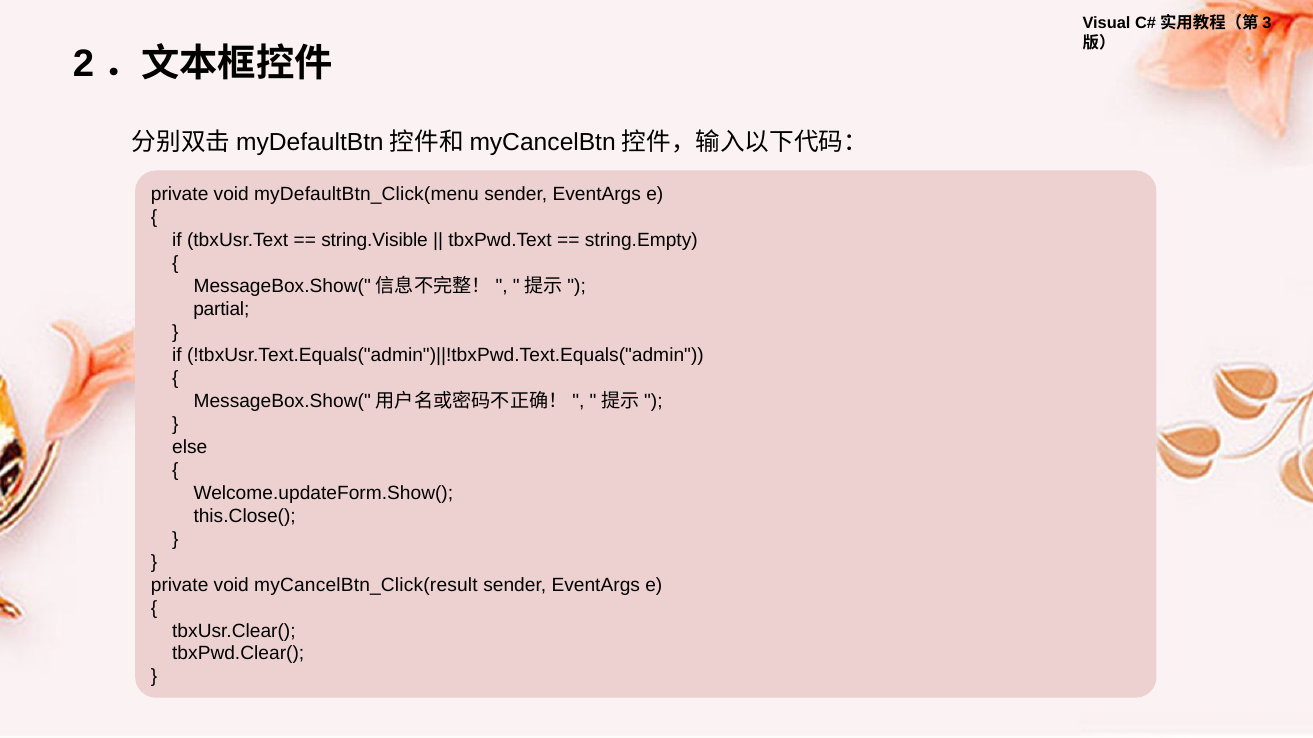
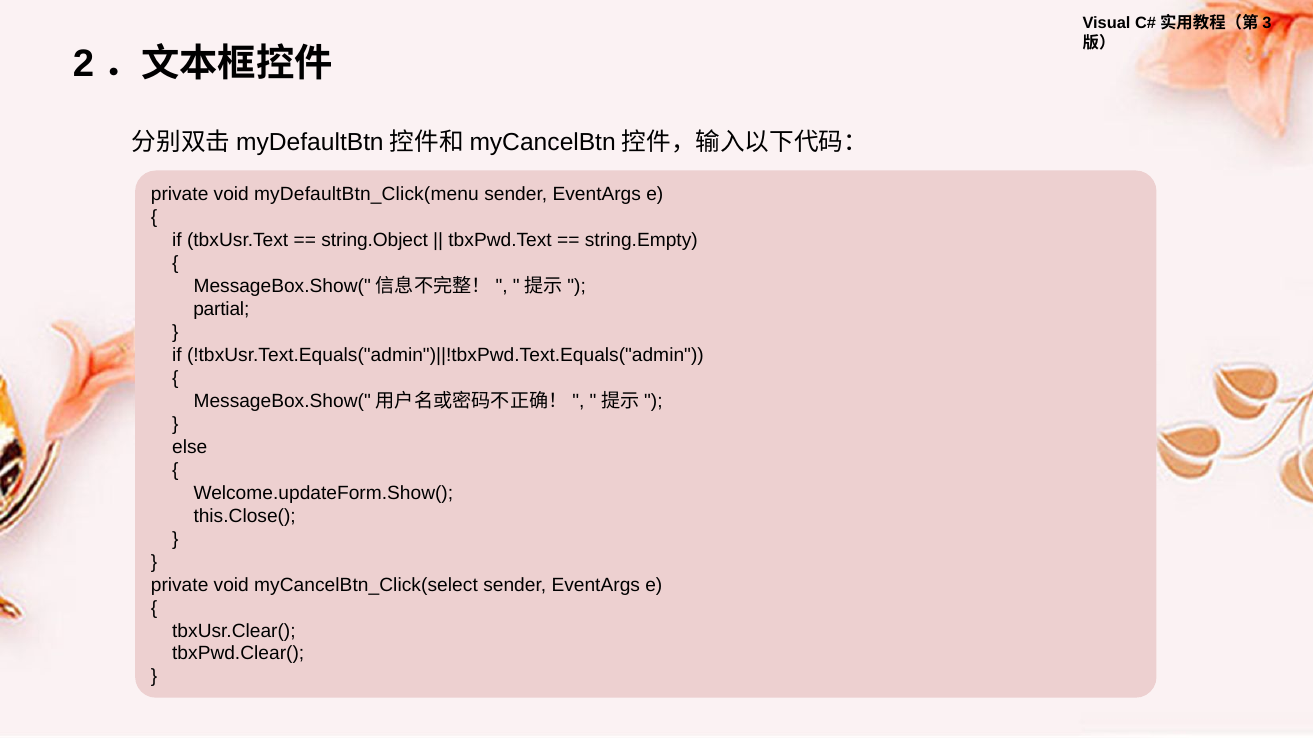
string.Visible: string.Visible -> string.Object (375, 240)
myCancelBtn_Click(result: myCancelBtn_Click(result -> myCancelBtn_Click(select (366, 585)
